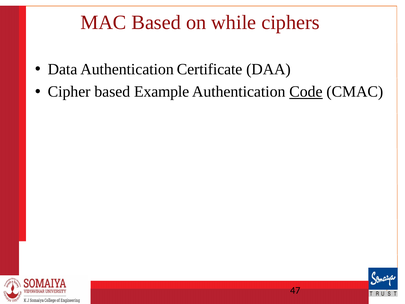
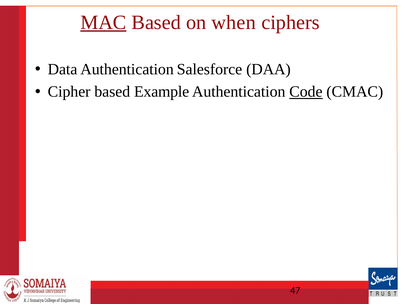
MAC underline: none -> present (103, 22)
while: while -> when (234, 22)
Certificate: Certificate -> Salesforce (210, 69)
